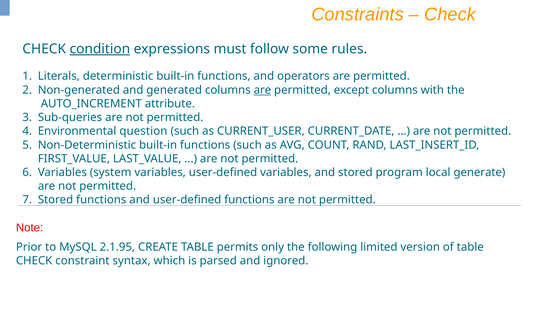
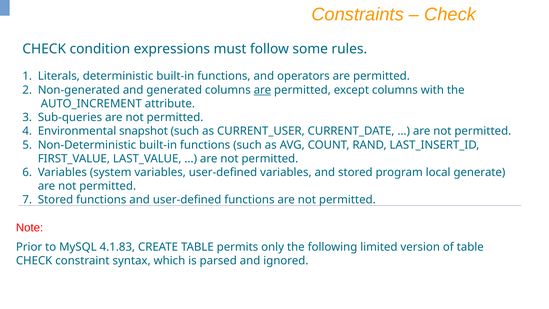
condition underline: present -> none (100, 49)
question: question -> snapshot (144, 131)
2.1.95: 2.1.95 -> 4.1.83 (117, 247)
